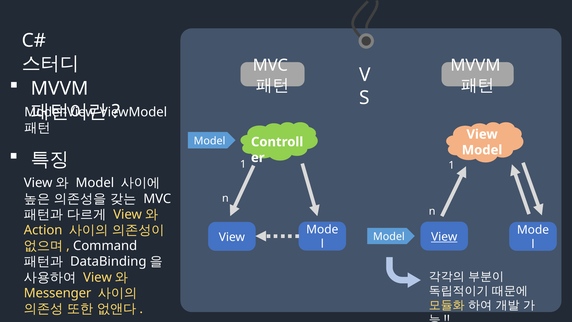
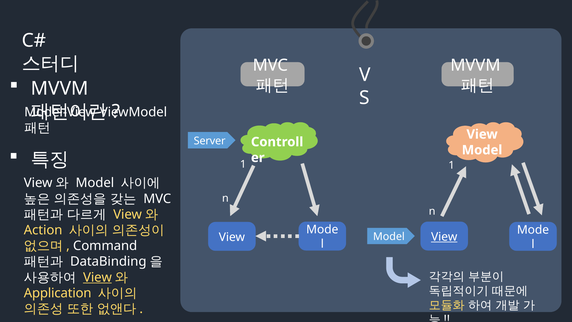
Model: Model -> Server (210, 141)
View underline: none -> present (98, 277)
Messenger: Messenger -> Application (58, 293)
